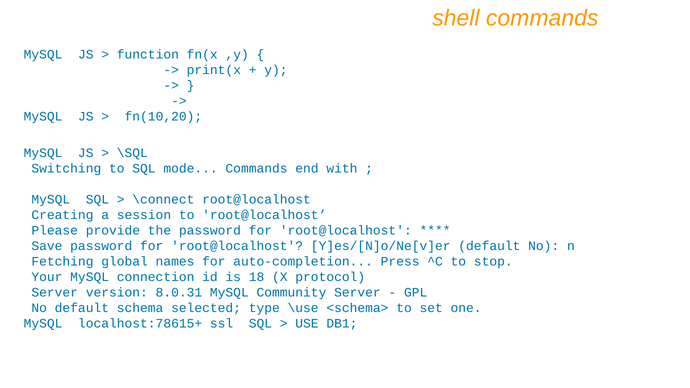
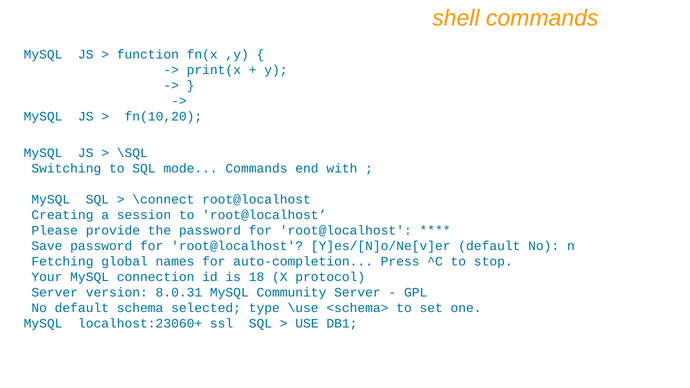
localhost:78615+: localhost:78615+ -> localhost:23060+ (140, 324)
